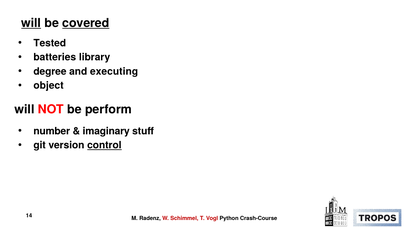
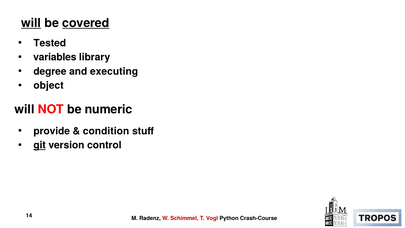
batteries: batteries -> variables (55, 57)
perform: perform -> numeric (109, 109)
number: number -> provide (52, 131)
imaginary: imaginary -> condition (106, 131)
git underline: none -> present (40, 145)
control underline: present -> none (104, 145)
